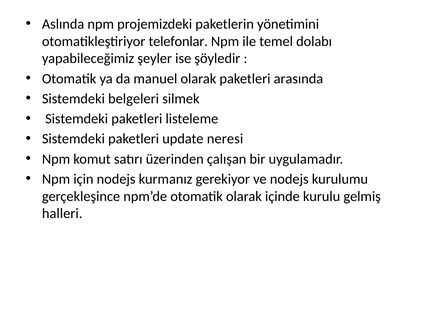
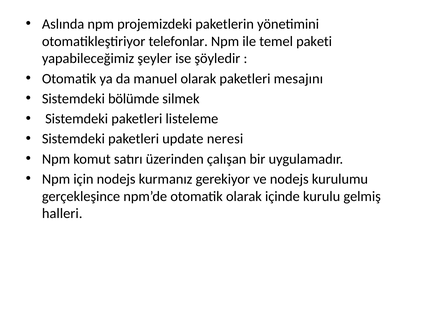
dolabı: dolabı -> paketi (314, 41)
arasında: arasında -> mesajını (298, 78)
belgeleri: belgeleri -> bölümde (134, 99)
